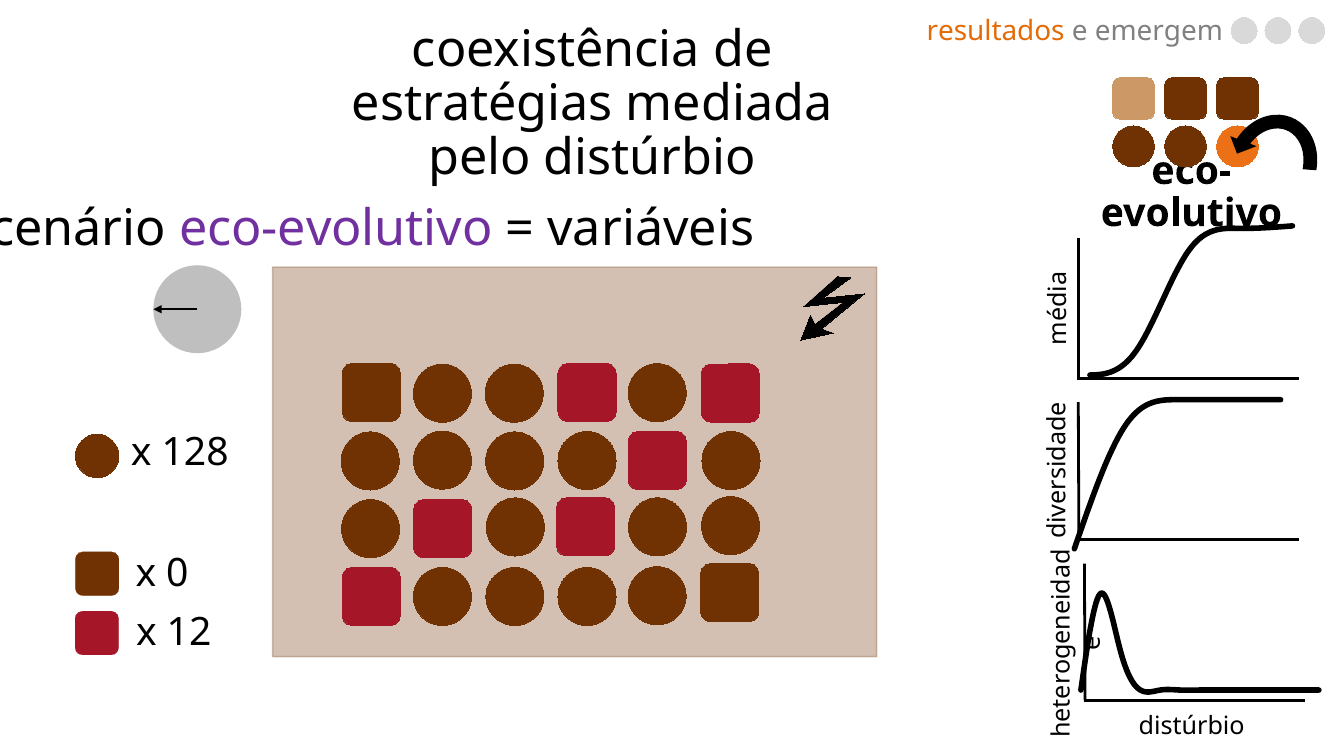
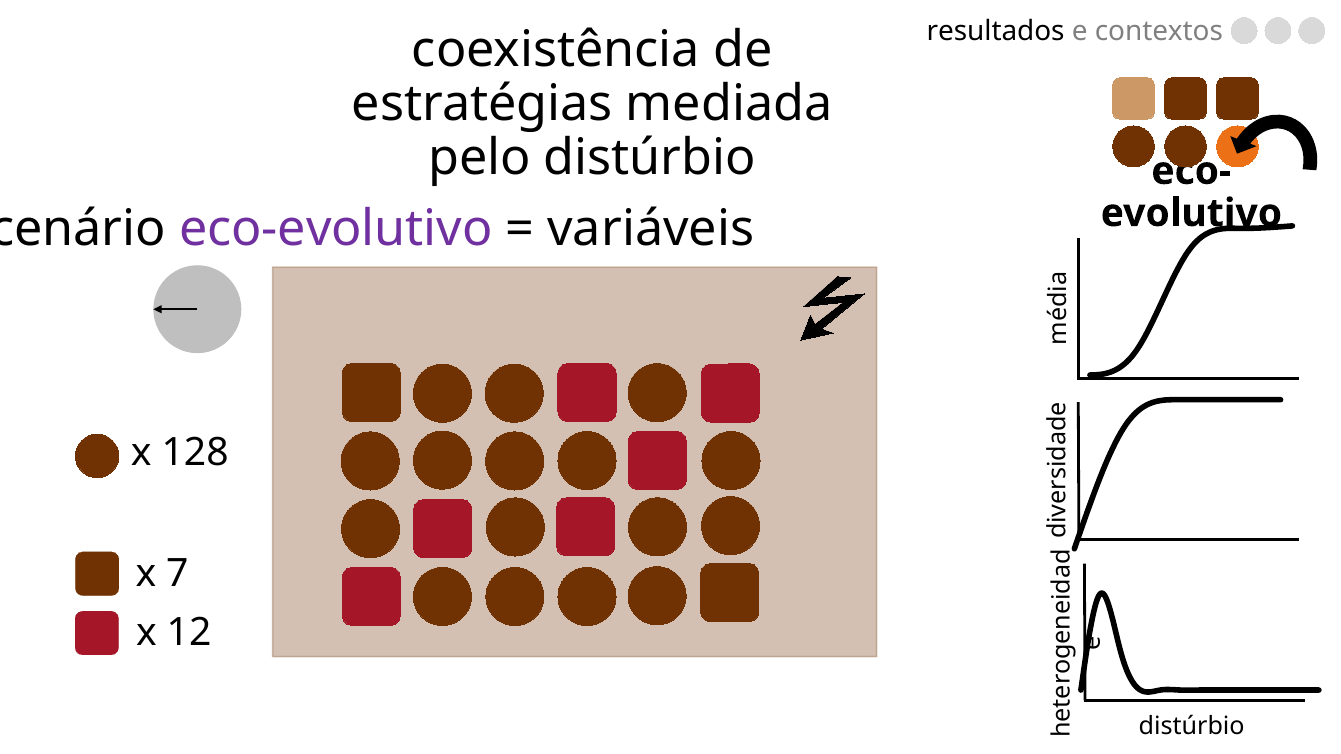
resultados colour: orange -> black (996, 31)
emergem: emergem -> contextos (1159, 31)
0: 0 -> 7 (177, 574)
